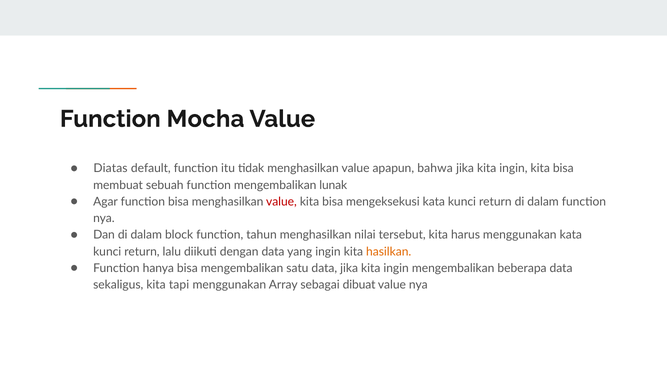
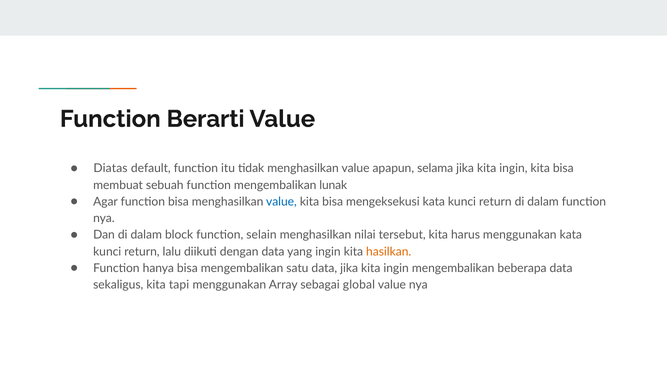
Mocha: Mocha -> Berarti (206, 119)
bahwa: bahwa -> selama (435, 169)
value colour: red -> blue (281, 202)
tahun: tahun -> selain (261, 235)
dibuat: dibuat -> global (359, 285)
